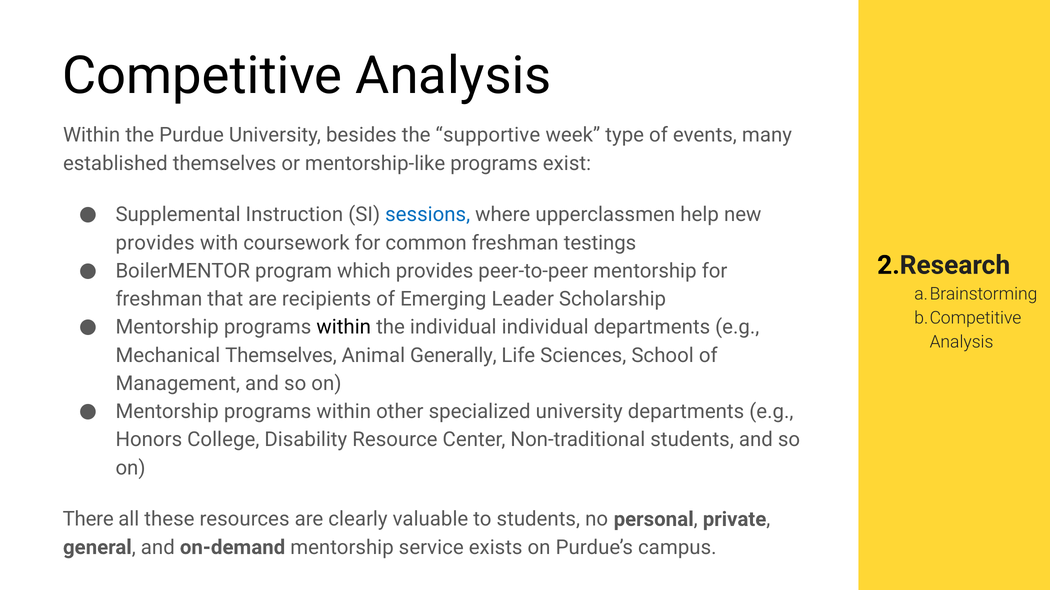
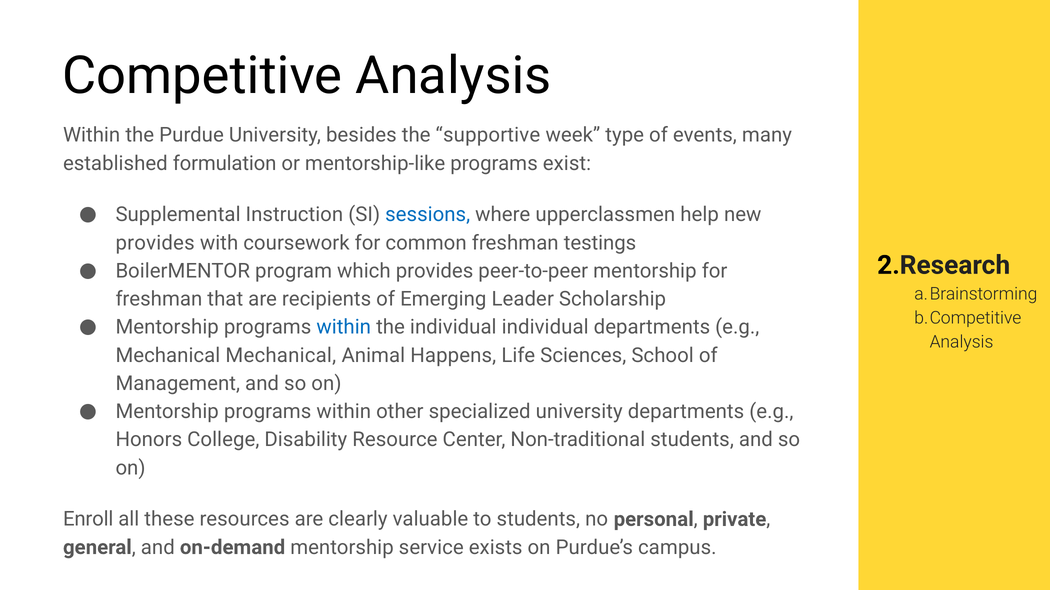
established themselves: themselves -> formulation (225, 163)
within colour: black -> blue (344, 328)
Mechanical Themselves: Themselves -> Mechanical (281, 356)
Generally: Generally -> Happens (453, 356)
There: There -> Enroll (88, 520)
